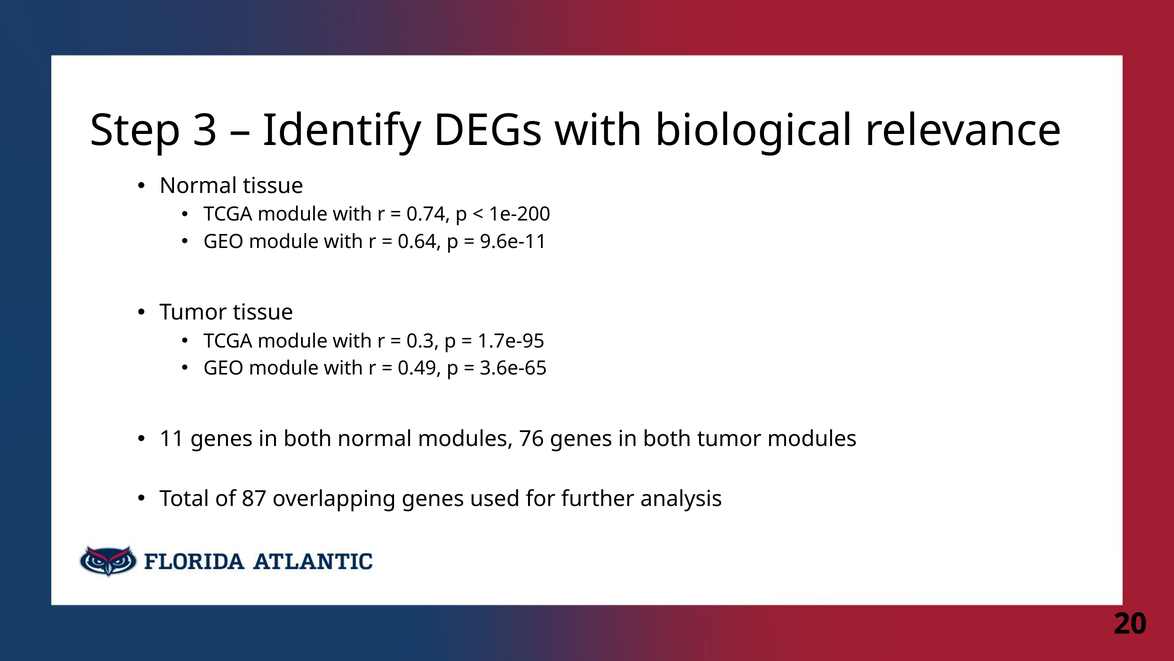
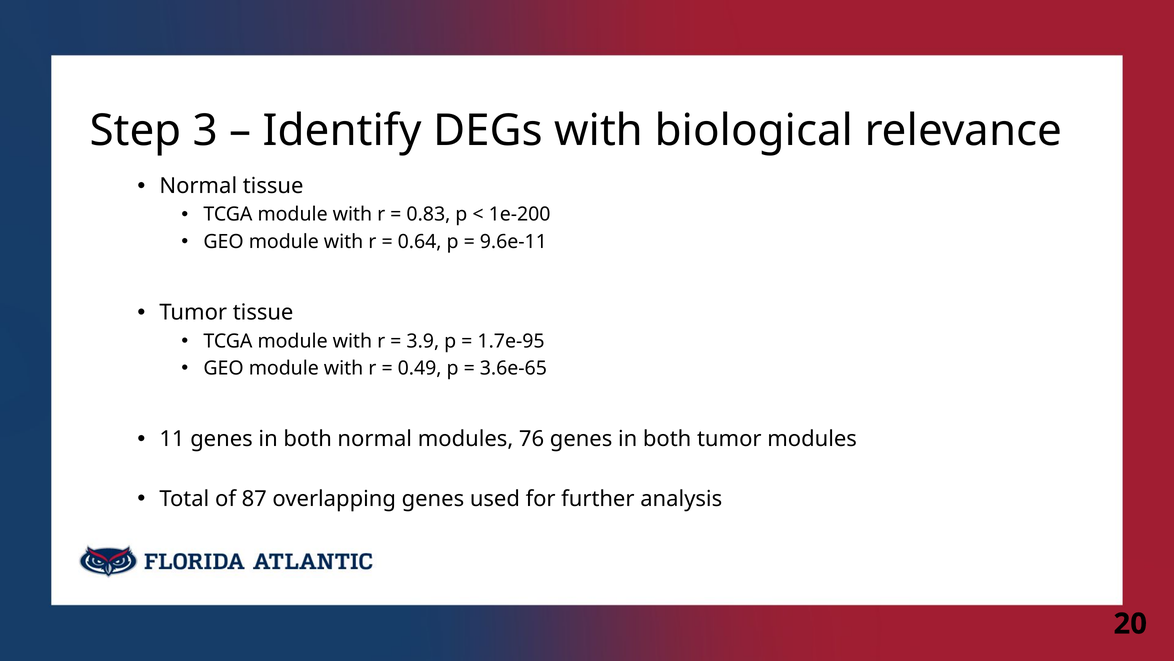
0.74: 0.74 -> 0.83 (428, 214)
0.3: 0.3 -> 3.9 (423, 341)
